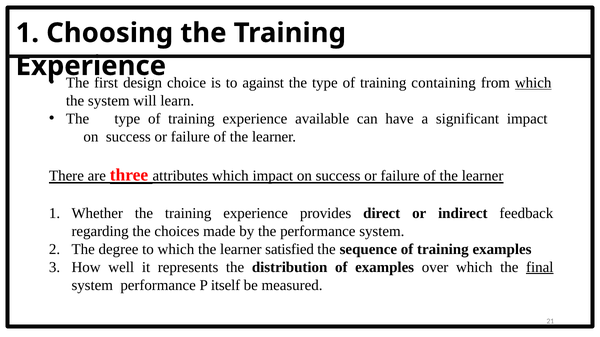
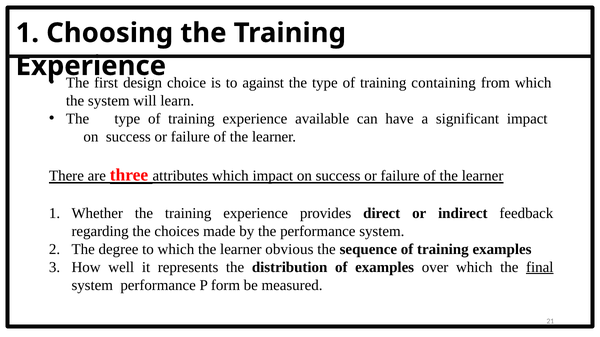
which underline: present -> none (533, 83)
satisfied: satisfied -> obvious (289, 250)
itself: itself -> form (226, 286)
